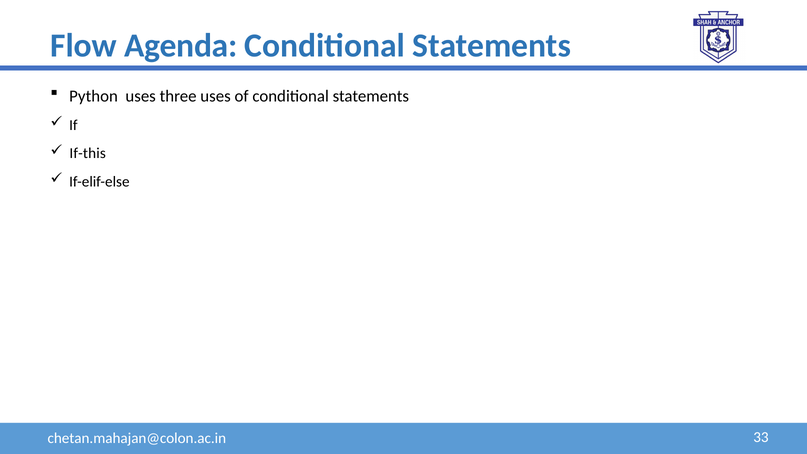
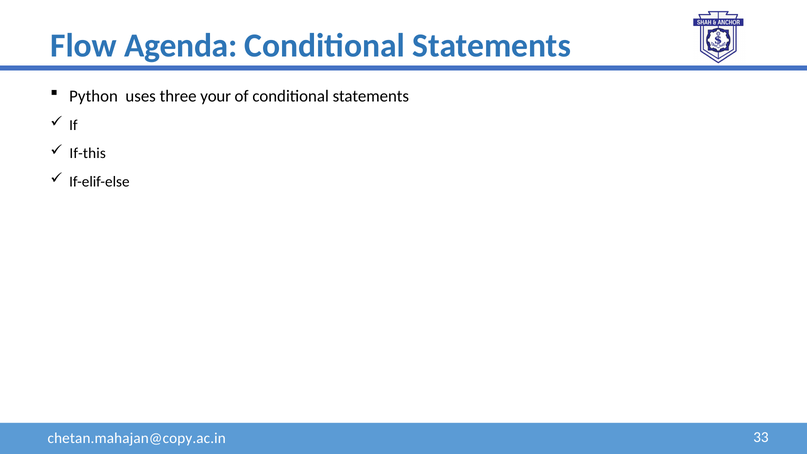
three uses: uses -> your (216, 96)
chetan.mahajan@colon.ac.in: chetan.mahajan@colon.ac.in -> chetan.mahajan@copy.ac.in (137, 438)
